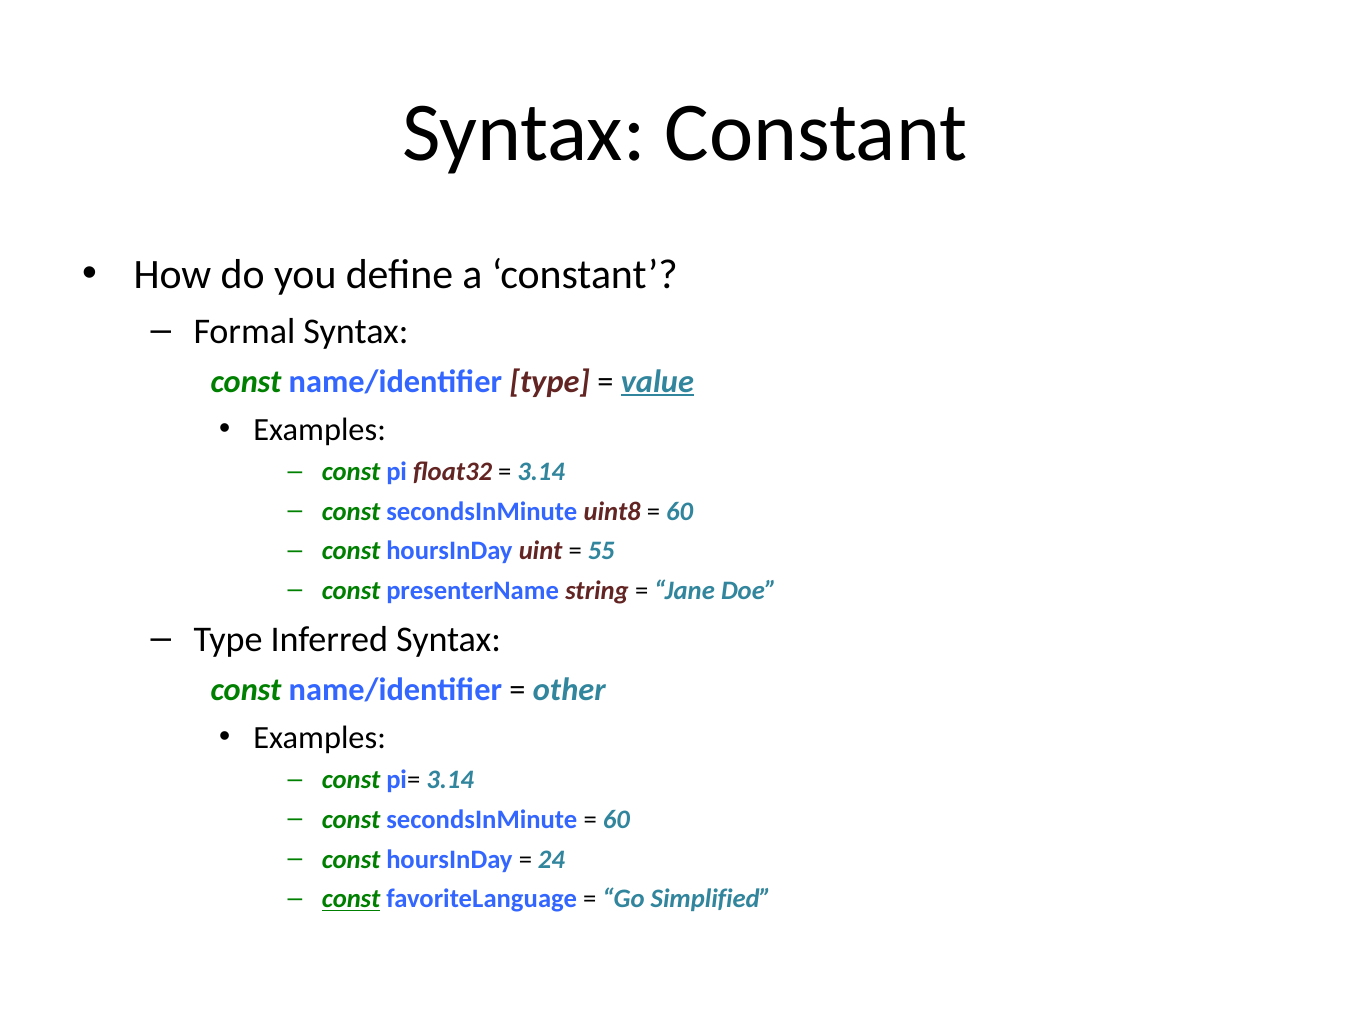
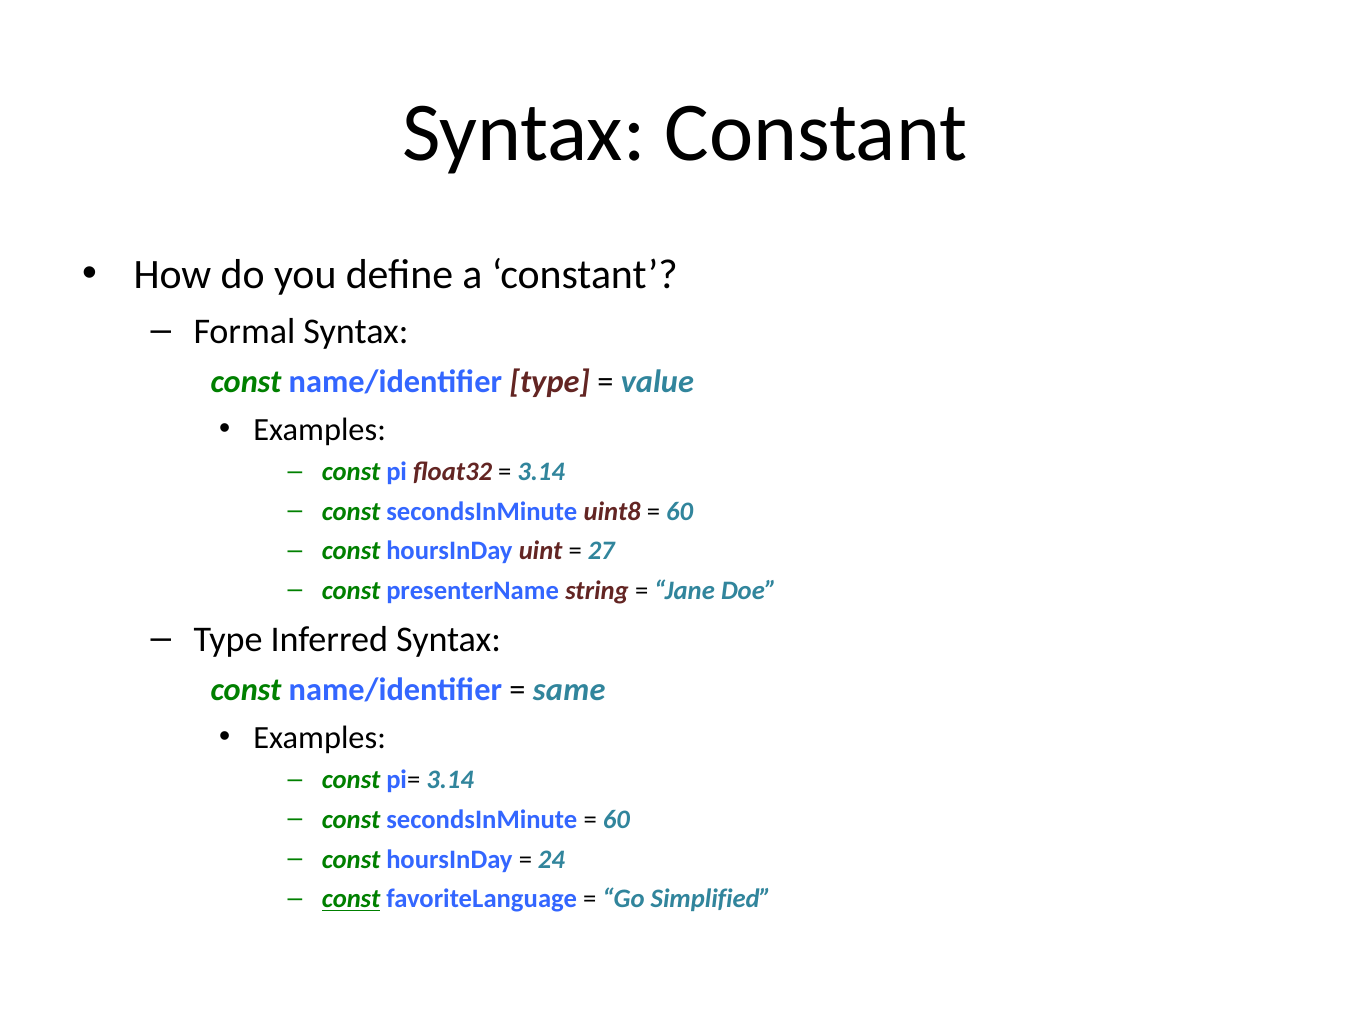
value underline: present -> none (657, 382)
55: 55 -> 27 (601, 551)
other: other -> same (569, 690)
